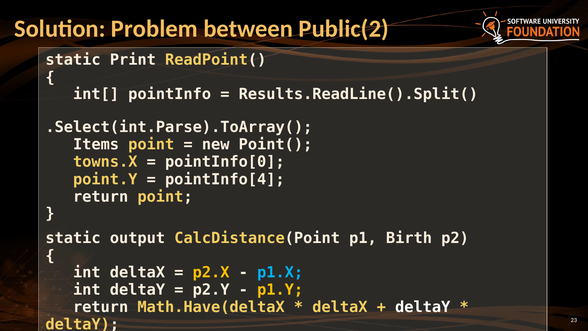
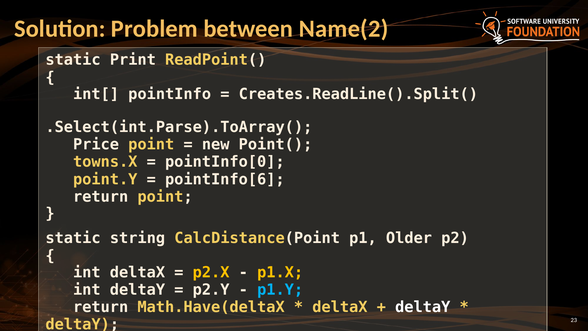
Public(2: Public(2 -> Name(2 (344, 29)
Results.ReadLine().Split(: Results.ReadLine().Split( -> Creates.ReadLine().Split( (358, 94)
Items: Items -> Price (96, 144)
pointInfo[4: pointInfo[4 -> pointInfo[6 (225, 179)
output: output -> string (137, 238)
Birth: Birth -> Older (409, 238)
p1.X colour: light blue -> yellow (280, 272)
p1.Y colour: yellow -> light blue (280, 290)
